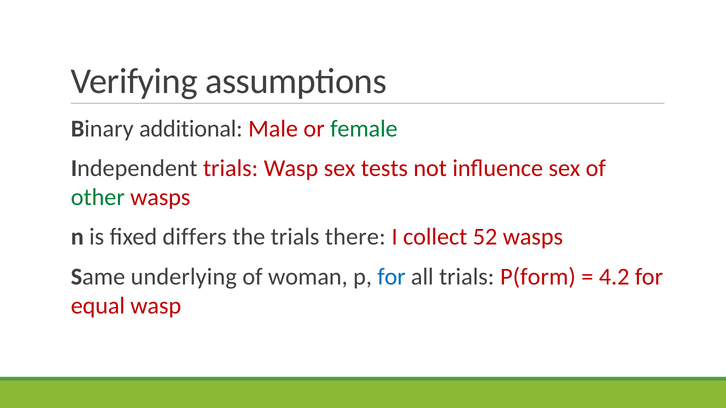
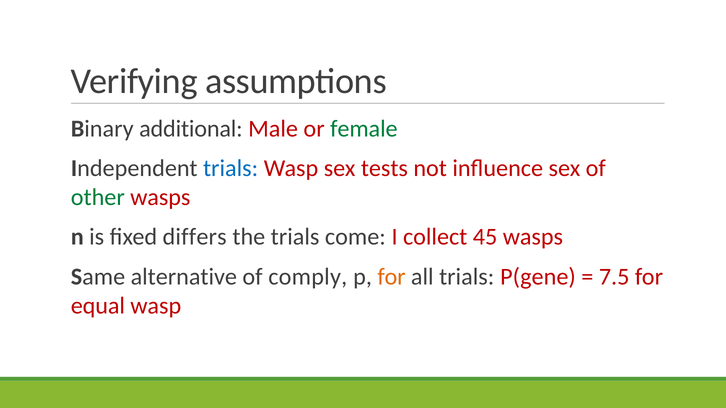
trials colour: red -> blue (231, 168)
there: there -> come (355, 237)
52: 52 -> 45 (485, 237)
underlying: underlying -> alternative (184, 277)
woman: woman -> comply (308, 277)
for colour: blue -> orange (391, 277)
P(form: P(form -> P(gene (538, 277)
4.2: 4.2 -> 7.5 (614, 277)
